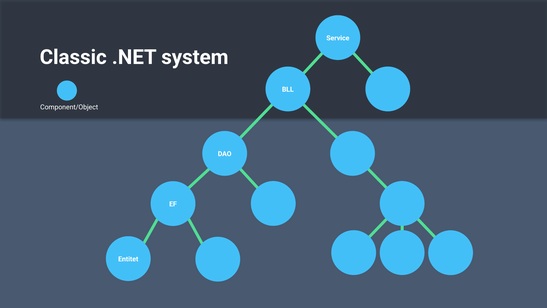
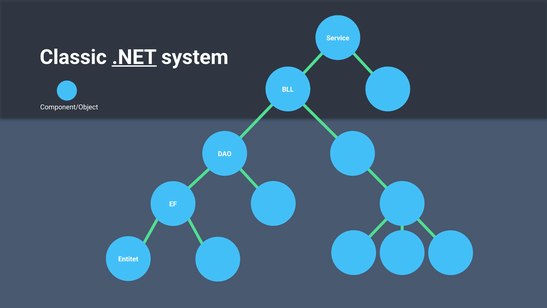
.NET underline: none -> present (134, 57)
